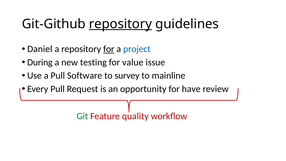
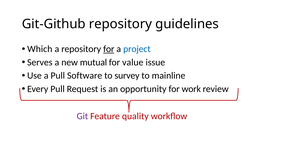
repository underline: present -> none (120, 24)
Daniel: Daniel -> Which (40, 49)
During: During -> Serves (40, 62)
testing: testing -> mutual (93, 62)
have: have -> work (191, 89)
Git colour: green -> purple (82, 116)
